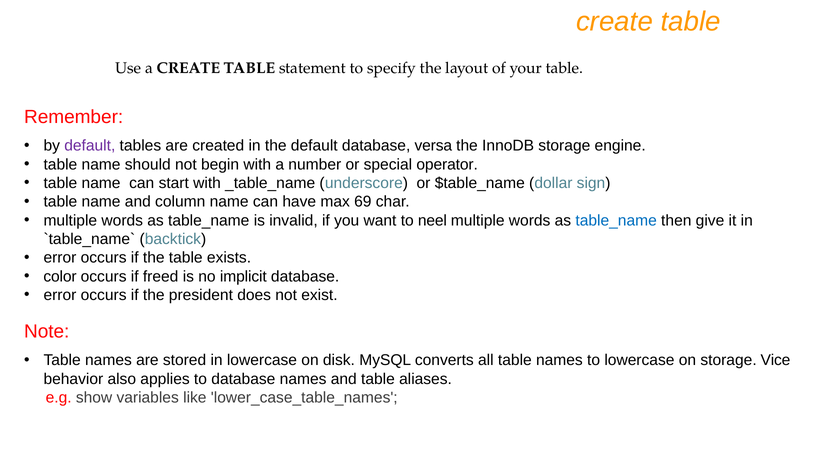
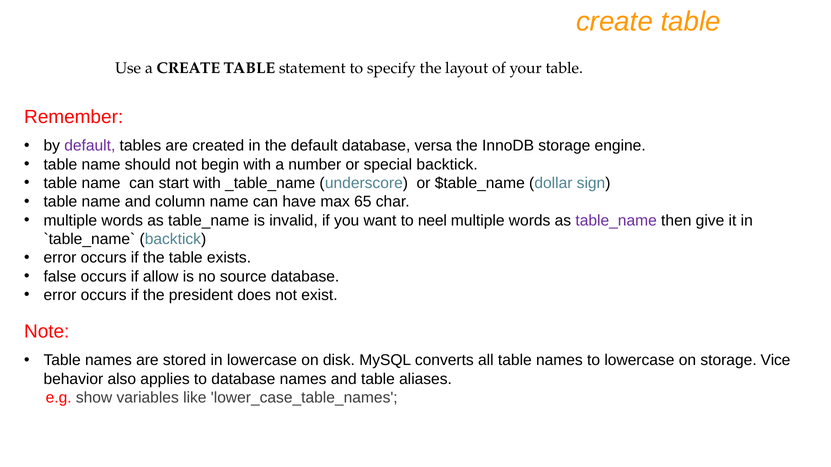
special operator: operator -> backtick (447, 165)
69: 69 -> 65 (363, 202)
table_name colour: blue -> purple (616, 221)
color: color -> false (60, 277)
freed: freed -> allow (161, 277)
implicit: implicit -> source (243, 277)
